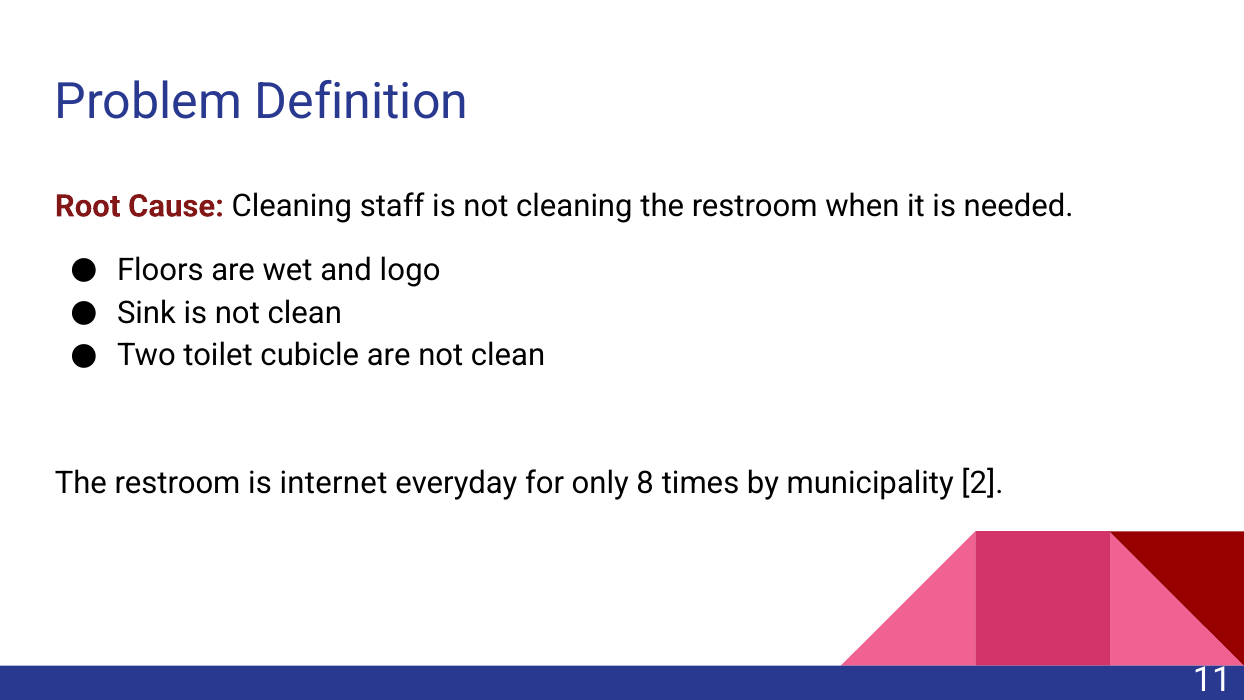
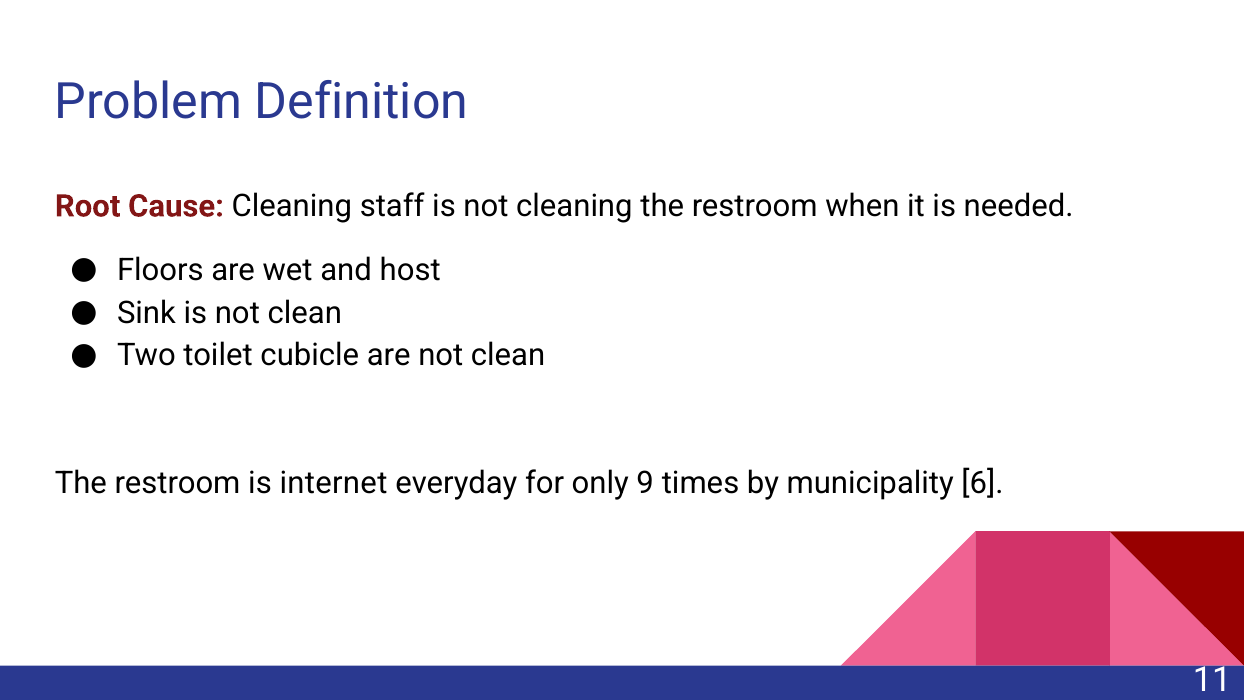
logo: logo -> host (410, 270)
8: 8 -> 9 (645, 483)
2: 2 -> 6 (983, 483)
